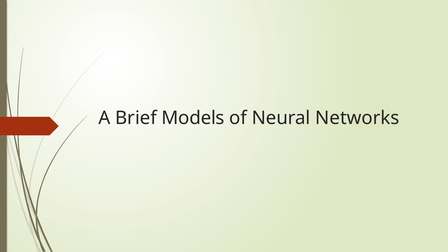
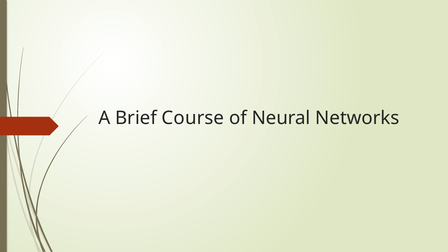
Models: Models -> Course (193, 118)
